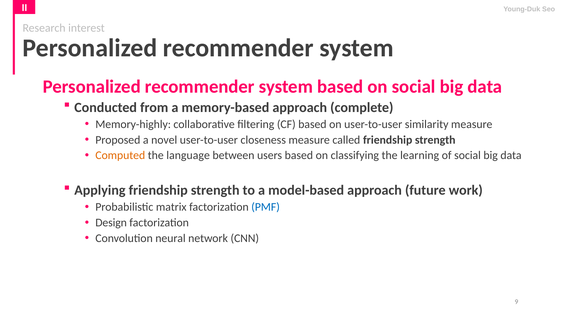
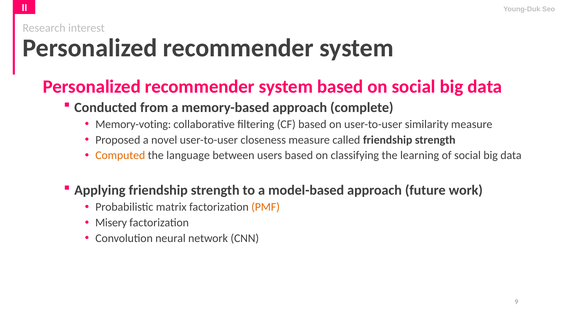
Memory-highly: Memory-highly -> Memory-voting (133, 124)
PMF colour: blue -> orange (266, 207)
Design: Design -> Misery (111, 222)
